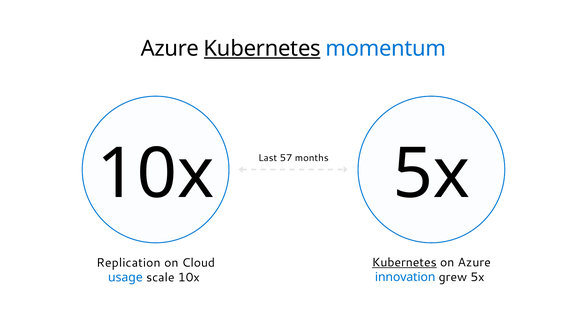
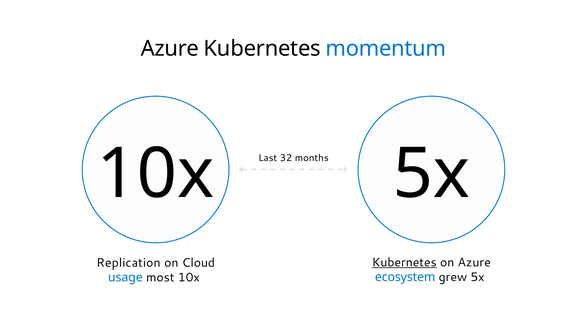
Kubernetes underline: present -> none (262, 48)
57: 57 -> 32 (286, 158)
innovation: innovation -> ecosystem (405, 277)
scale: scale -> most (160, 278)
